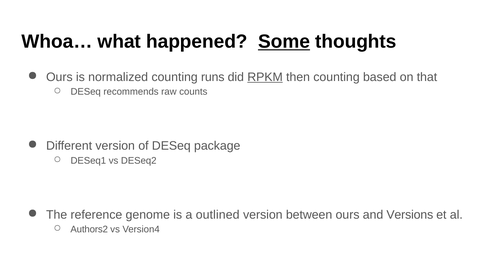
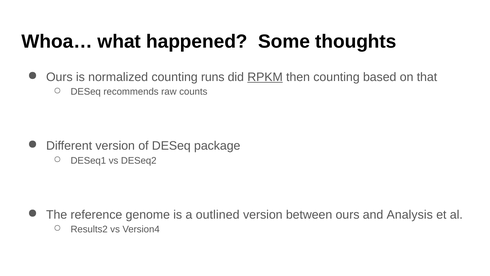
Some underline: present -> none (284, 42)
Versions: Versions -> Analysis (410, 214)
Authors2: Authors2 -> Results2 (89, 229)
